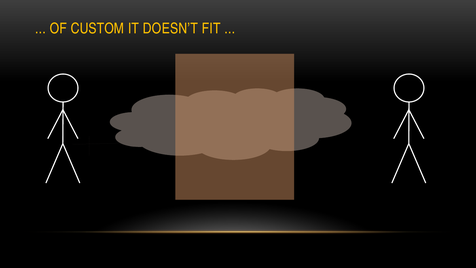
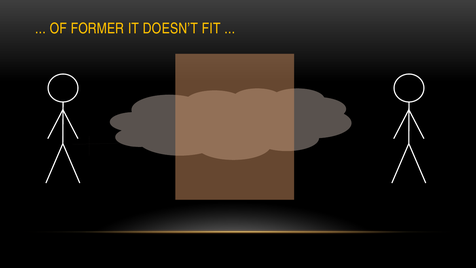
CUSTOM: CUSTOM -> FORMER (97, 29)
